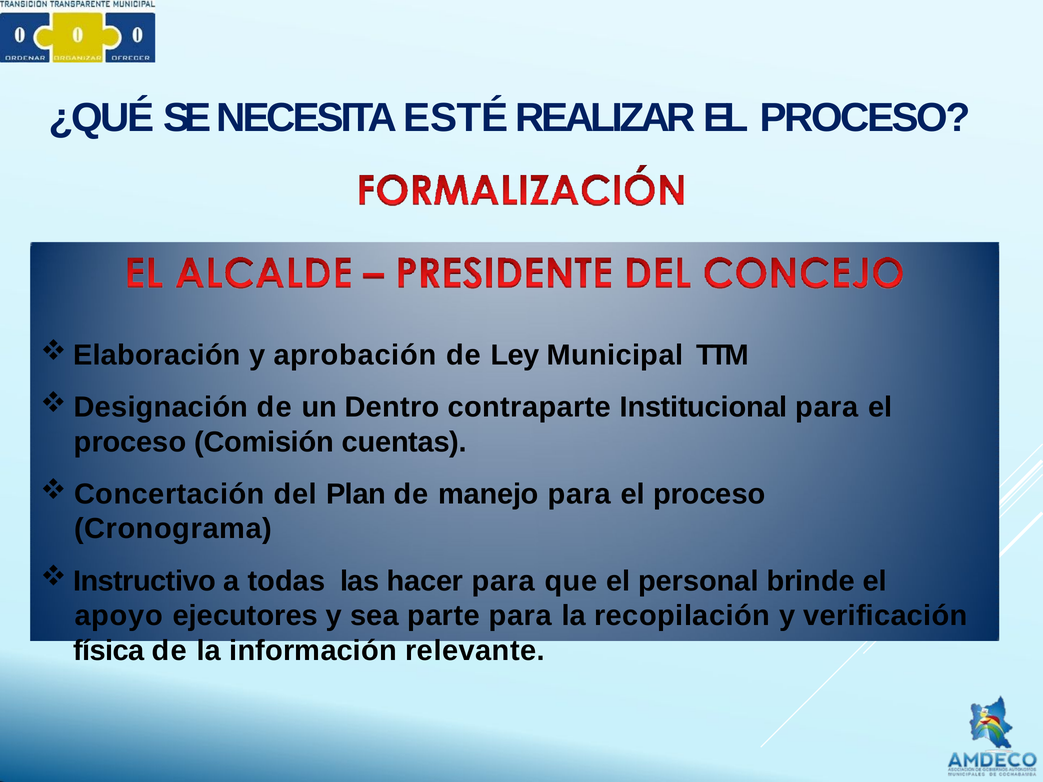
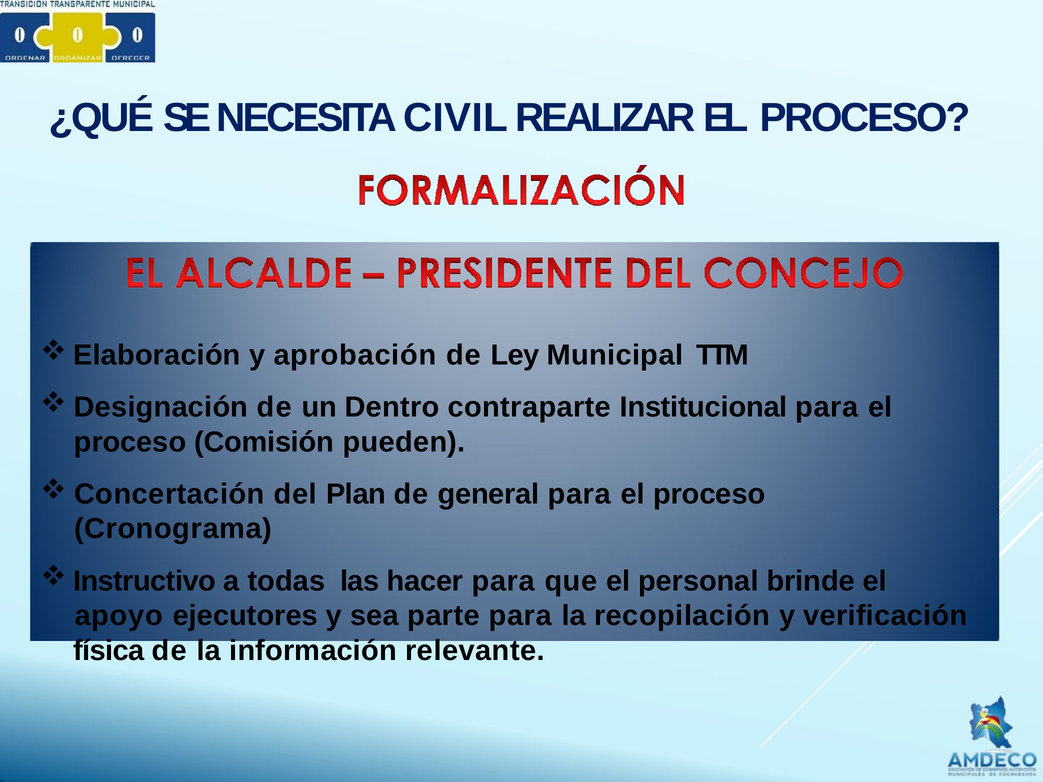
ESTÉ: ESTÉ -> CIVIL (456, 118)
cuentas: cuentas -> pueden (404, 442)
manejo: manejo -> general (488, 494)
